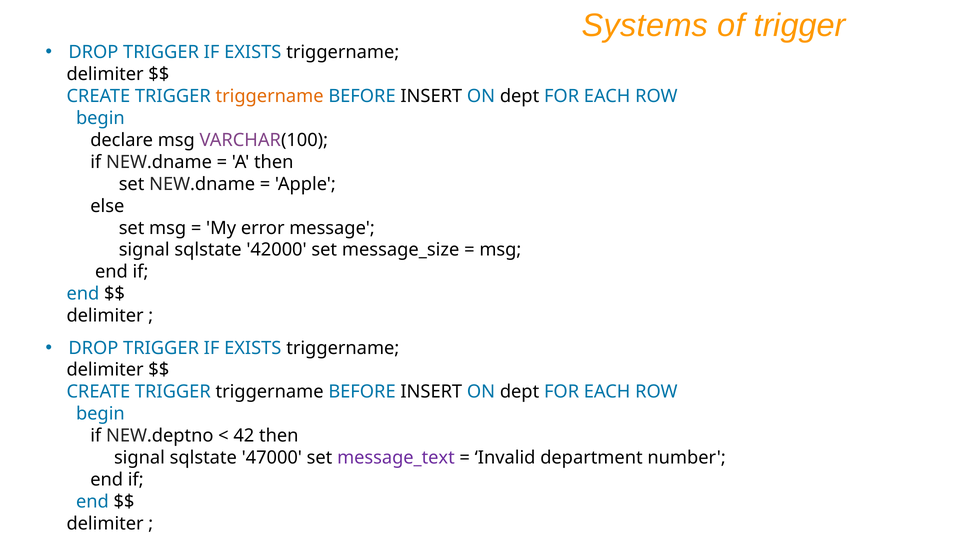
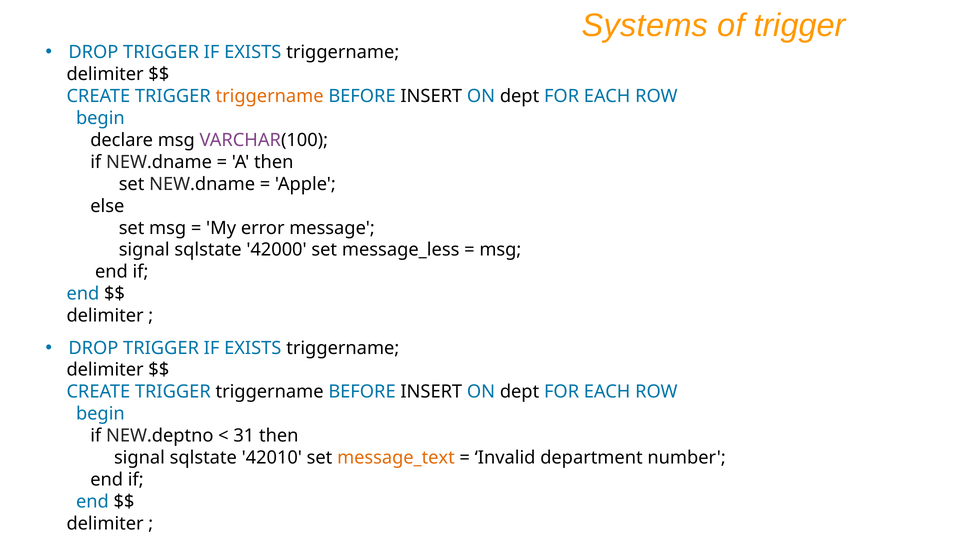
message_size: message_size -> message_less (401, 250)
42: 42 -> 31 (244, 435)
47000: 47000 -> 42010 (272, 457)
message_text colour: purple -> orange (396, 457)
